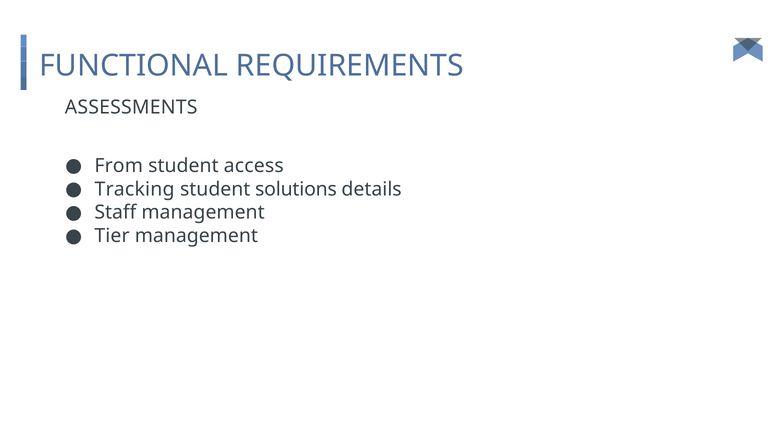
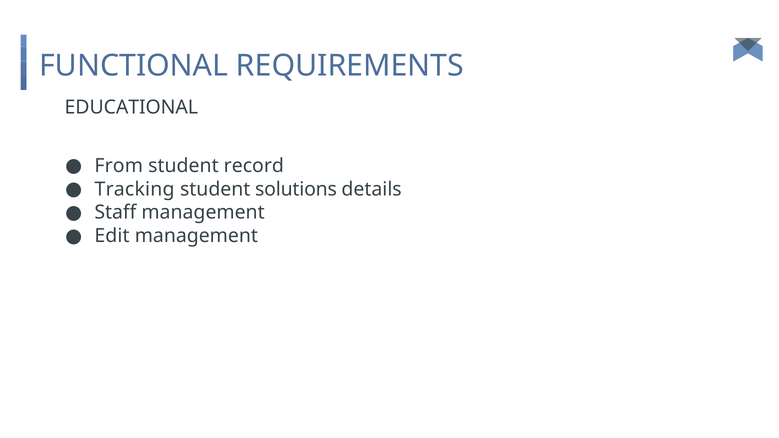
ASSESSMENTS: ASSESSMENTS -> EDUCATIONAL (131, 108)
access: access -> record (254, 166)
Tier: Tier -> Edit (112, 236)
